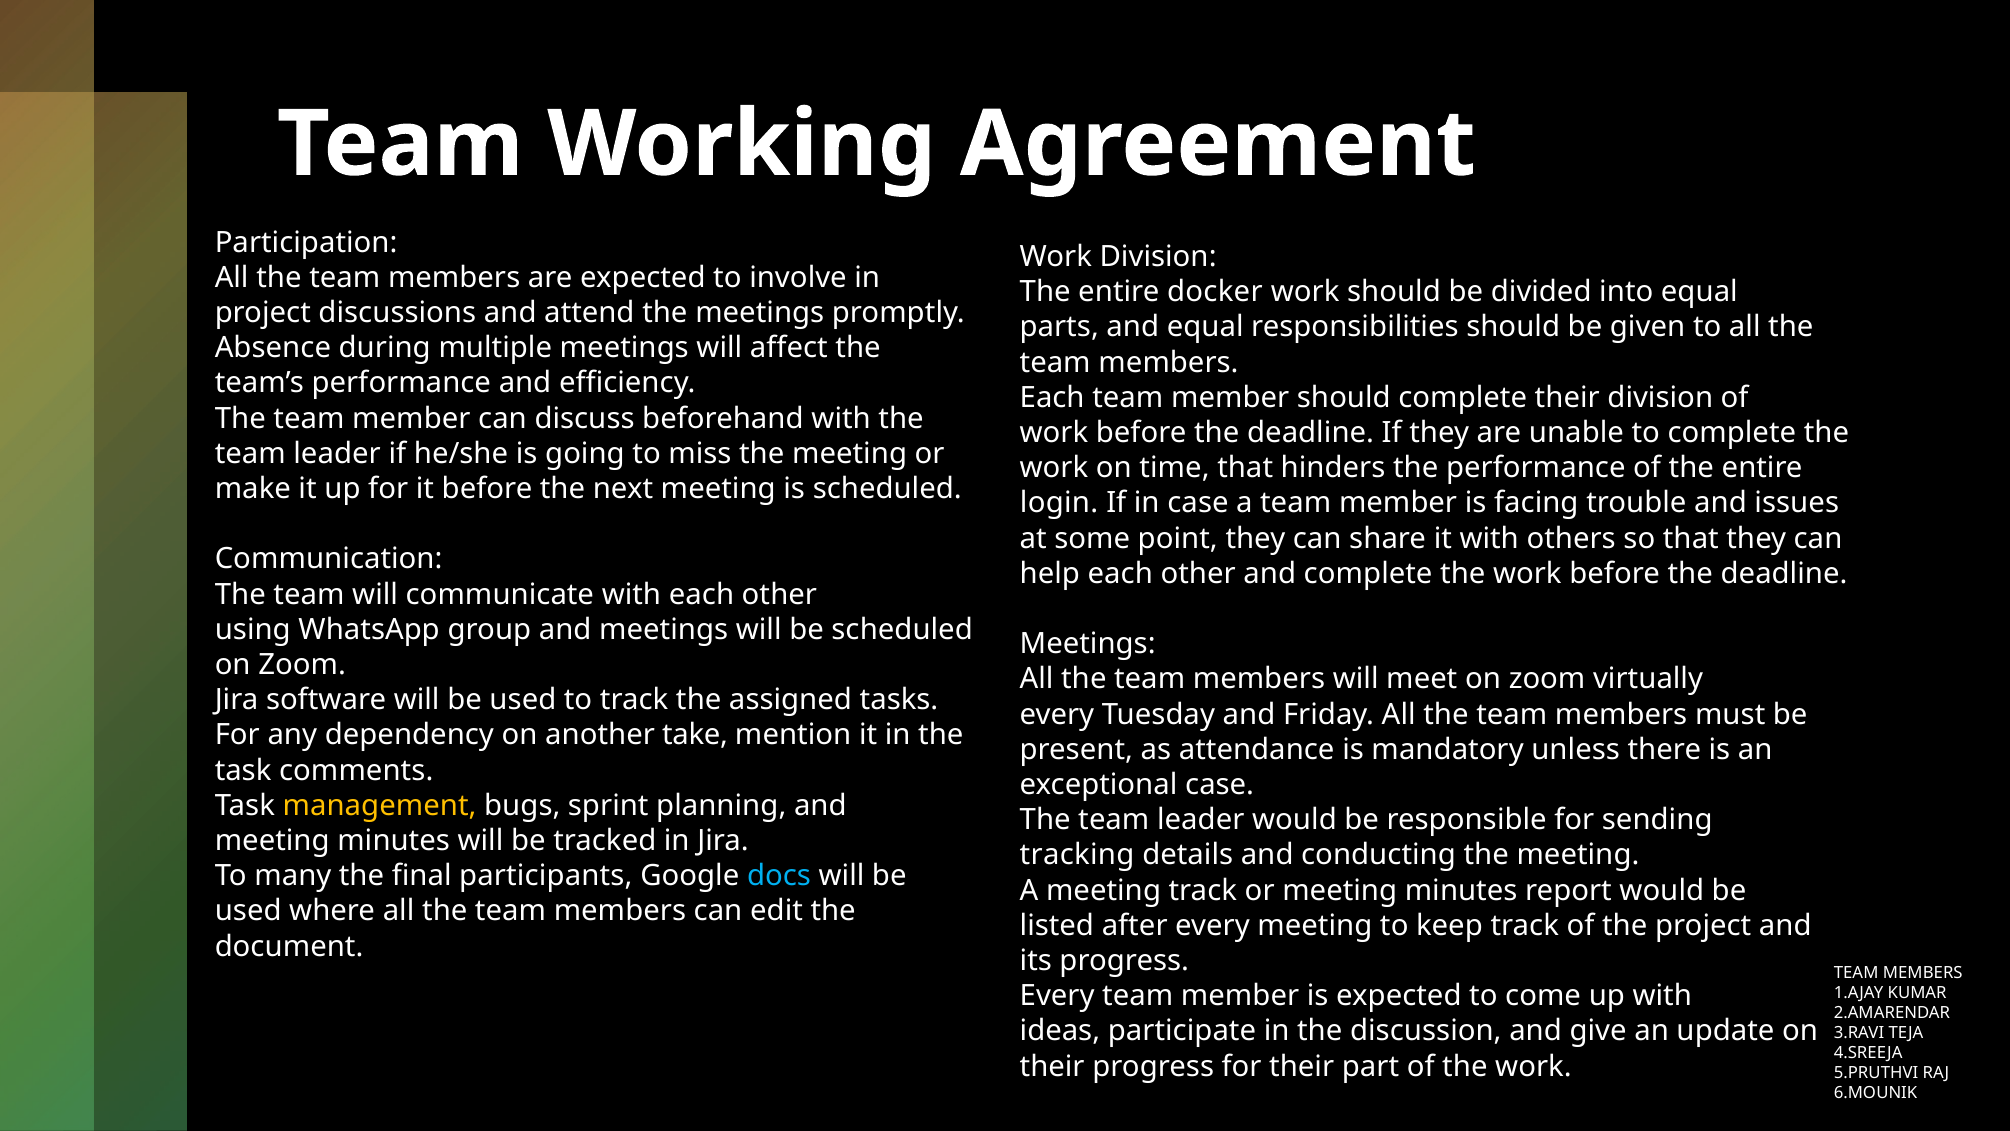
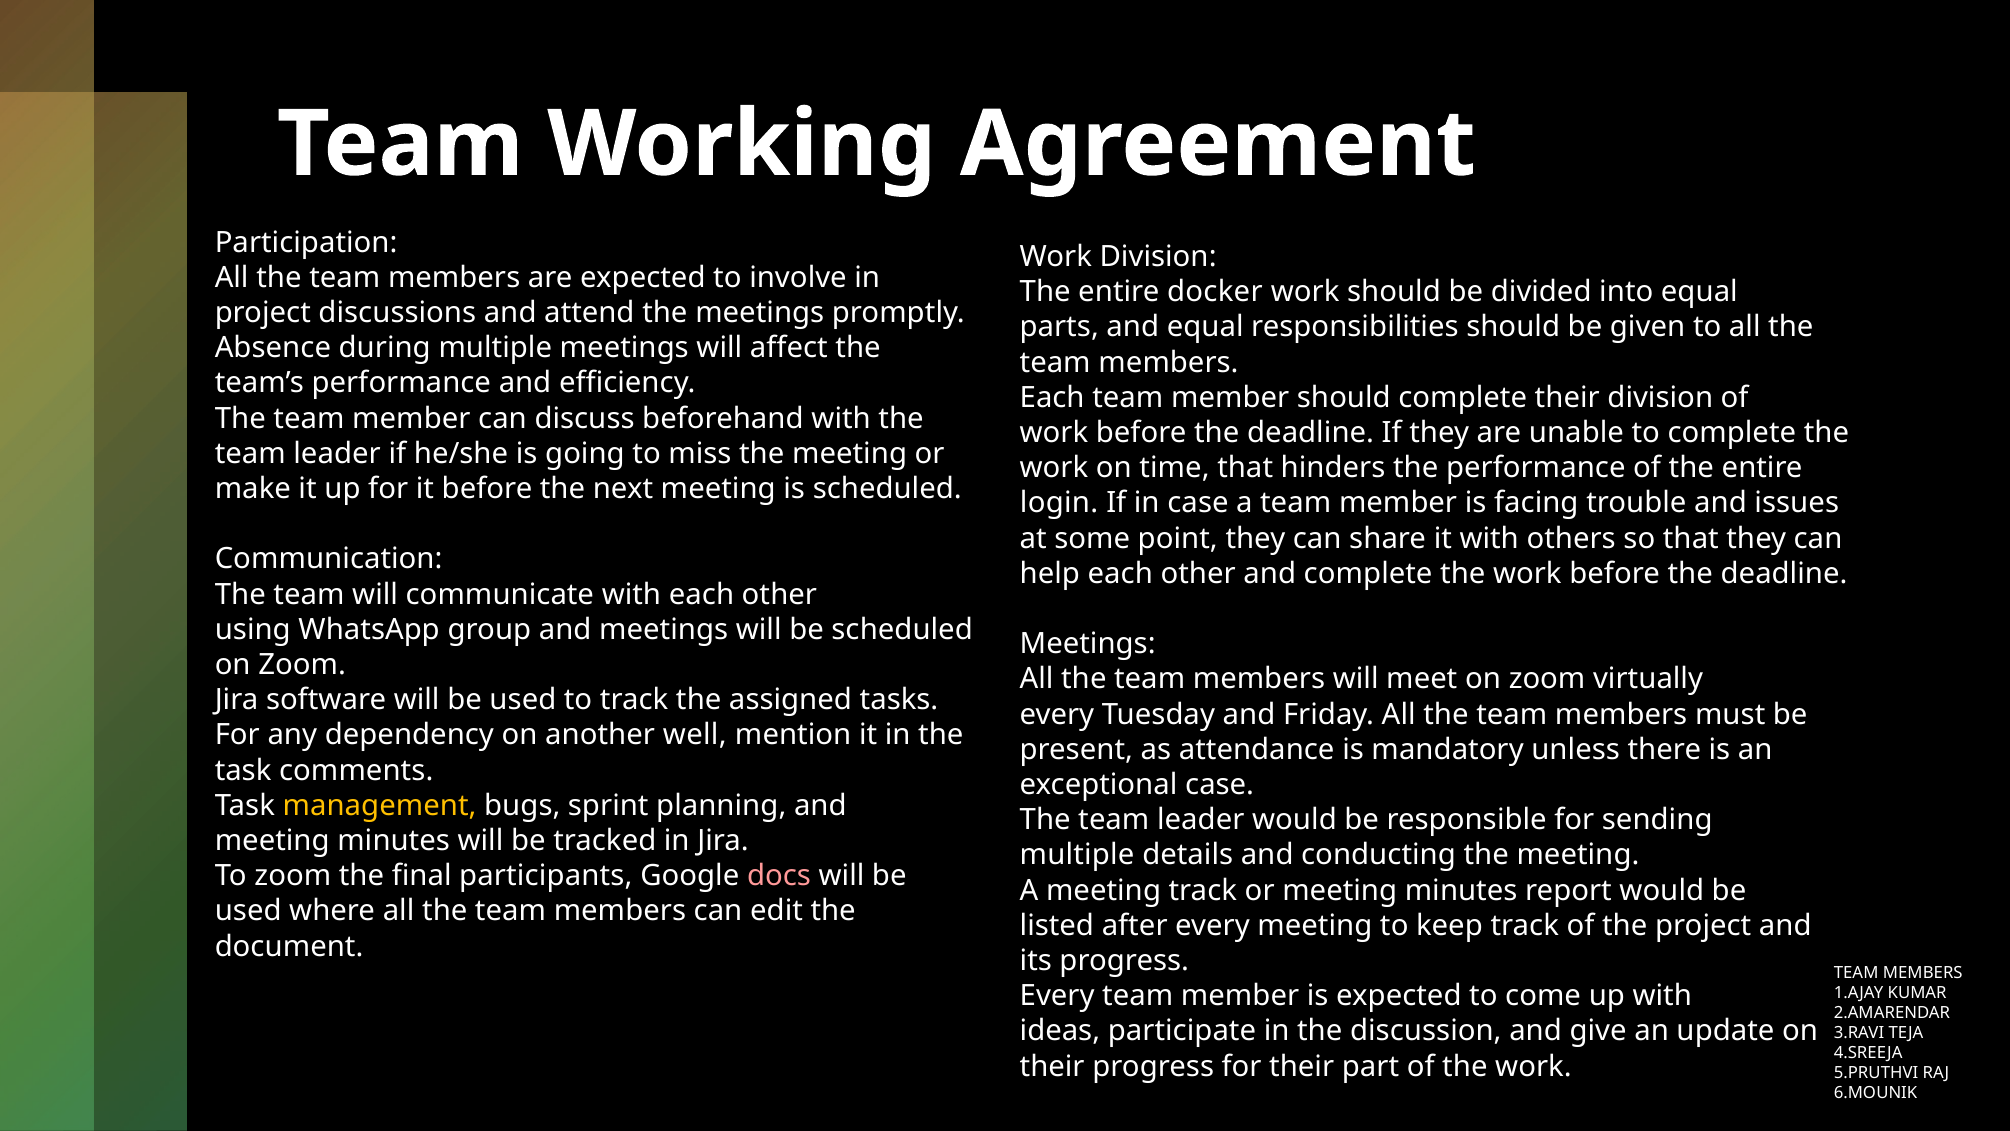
take: take -> well (695, 735)
tracking: tracking -> multiple (1077, 855)
To many: many -> zoom (293, 876)
docs colour: light blue -> pink (779, 876)
